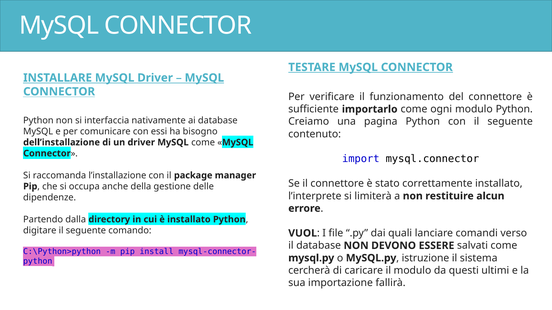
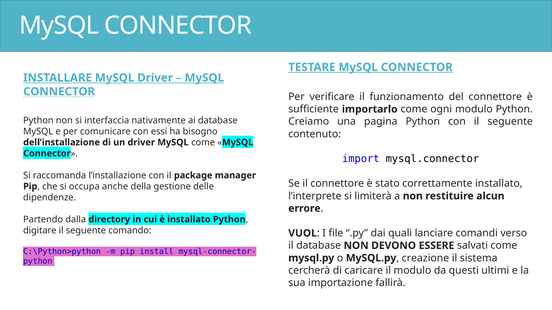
istruzione: istruzione -> creazione (425, 258)
